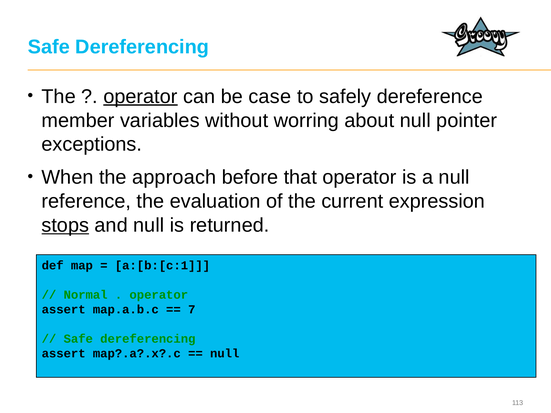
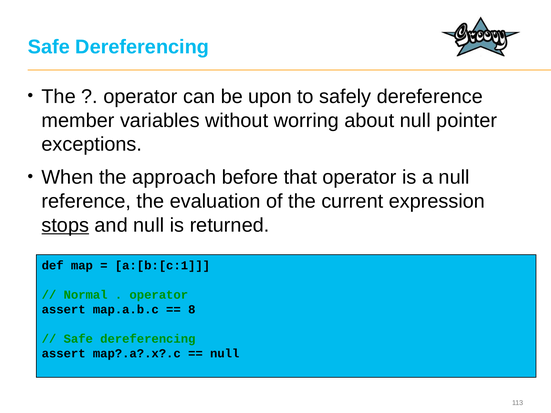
operator underline: present -> none (140, 97)
case: case -> upon (270, 97)
7: 7 -> 8 (192, 310)
